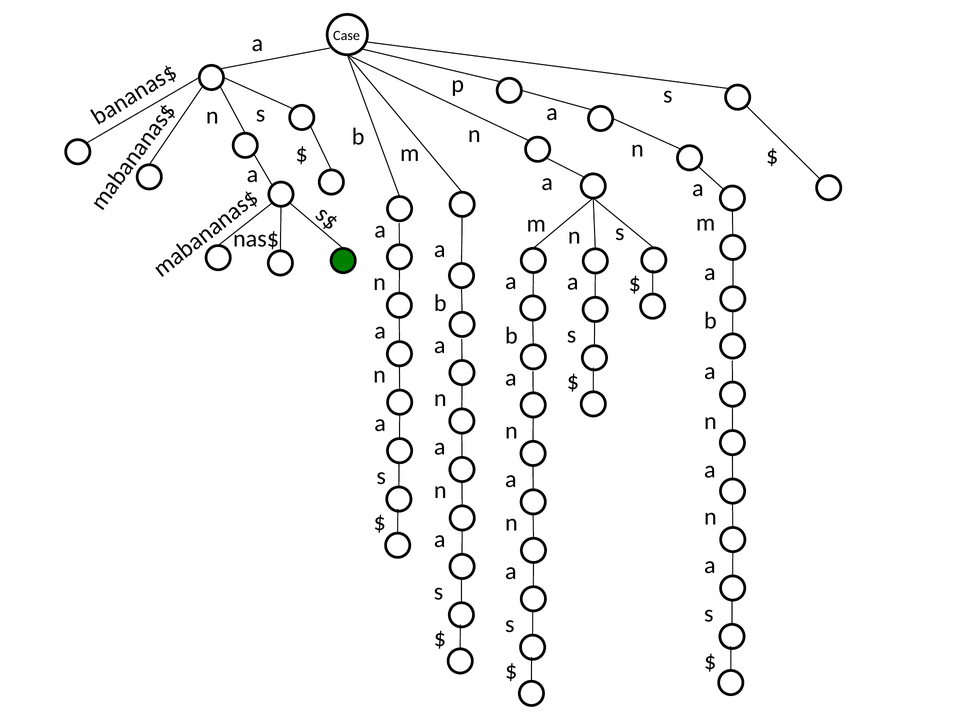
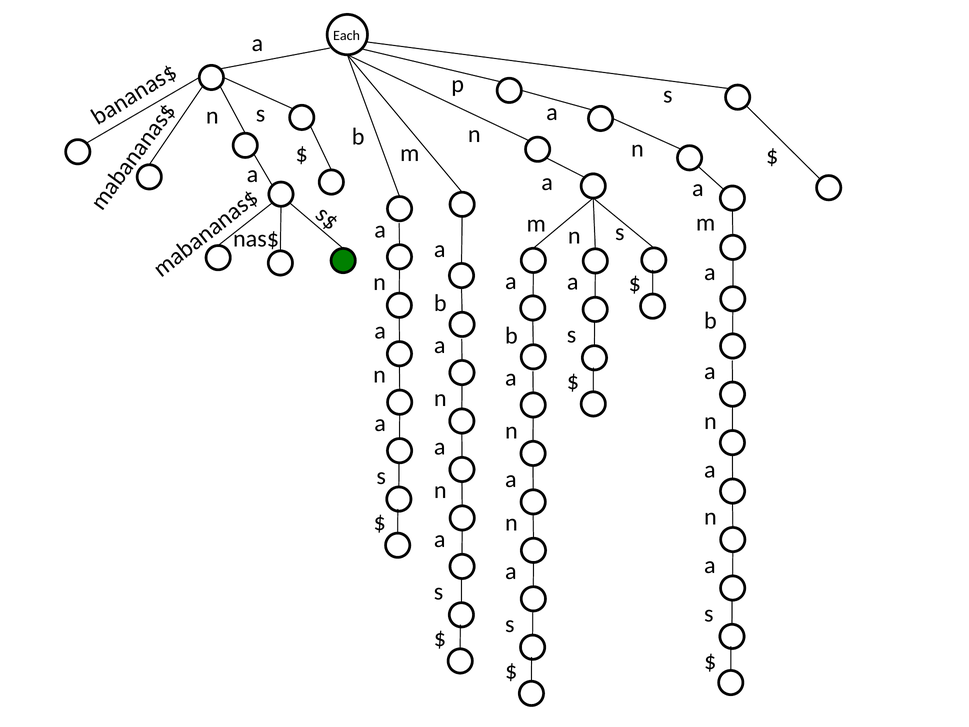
Case: Case -> Each (347, 35)
